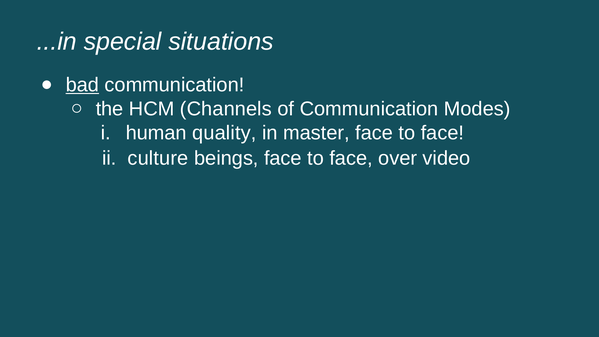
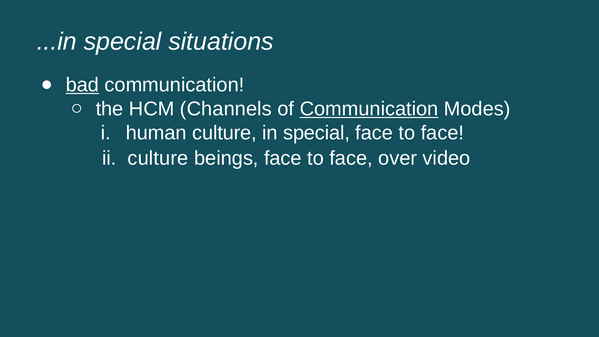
Communication underline: none -> present (369, 109)
human quality: quality -> culture (224, 133)
in master: master -> special (317, 133)
